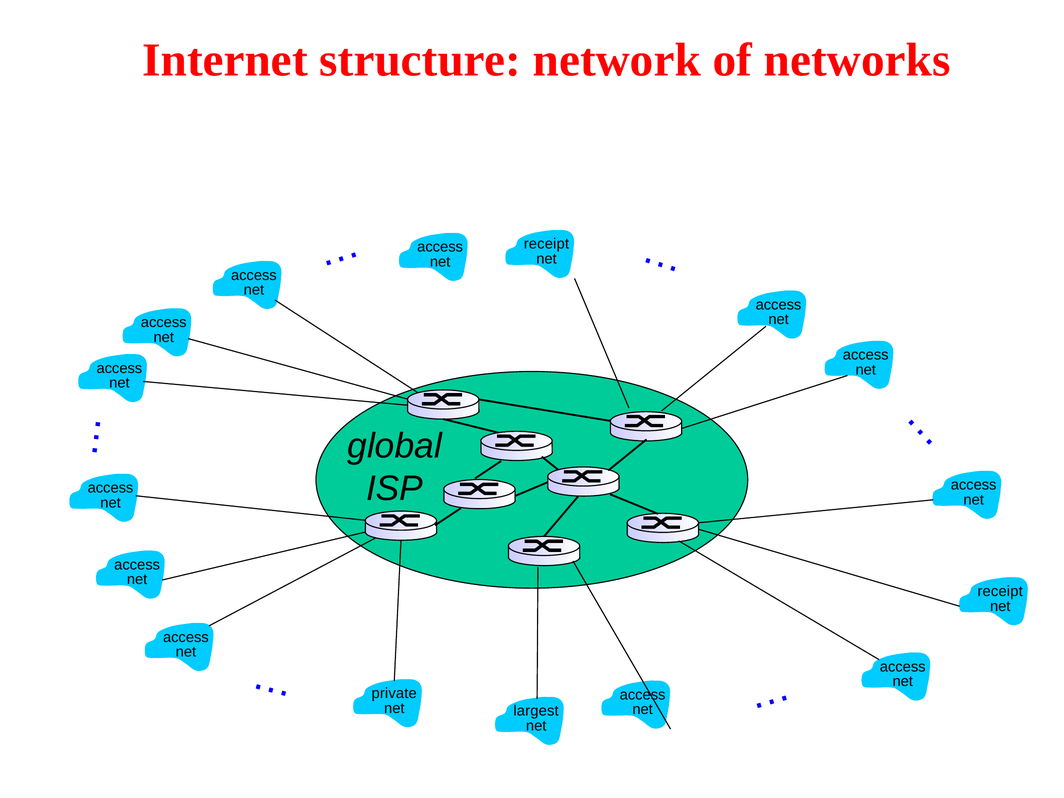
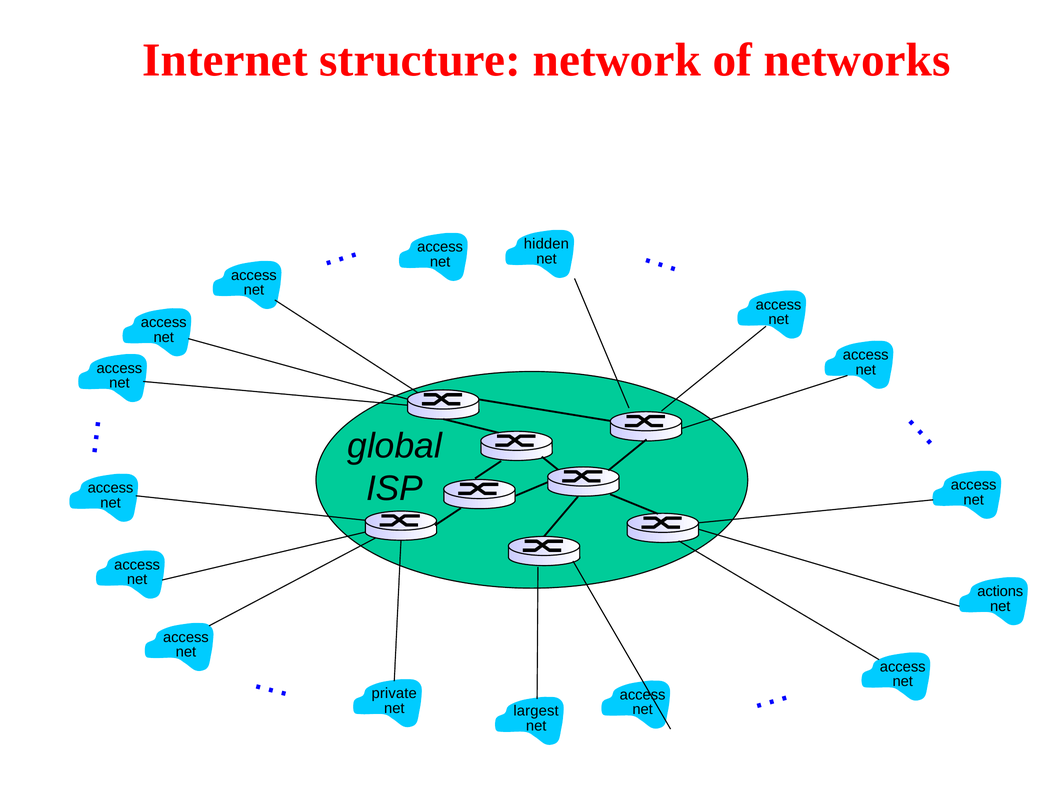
receipt: receipt -> hidden (546, 244)
receipt: receipt -> actions (1000, 591)
